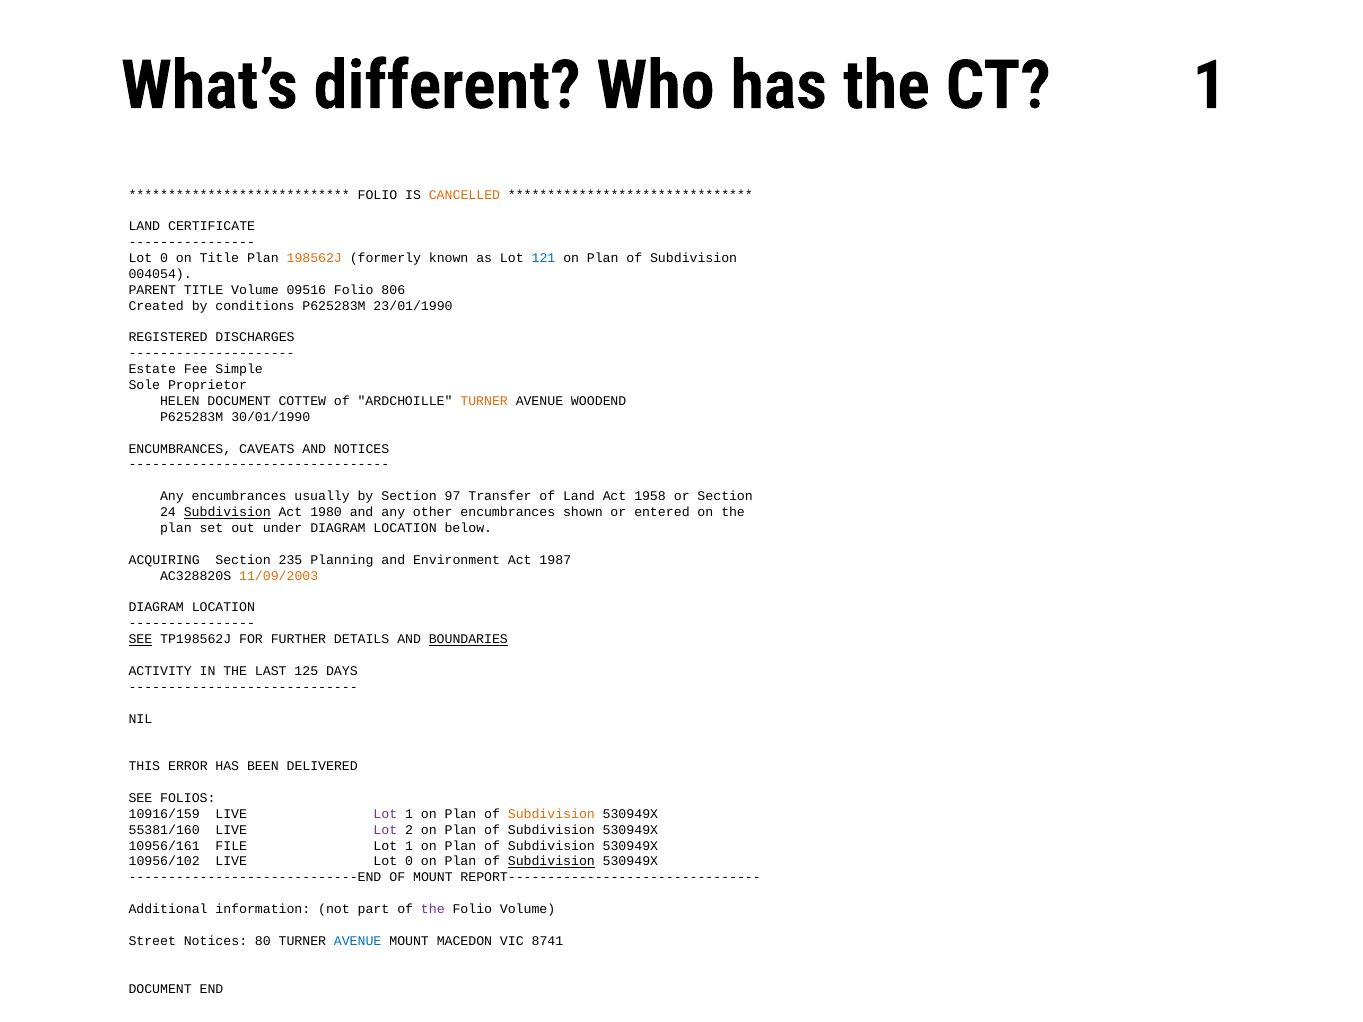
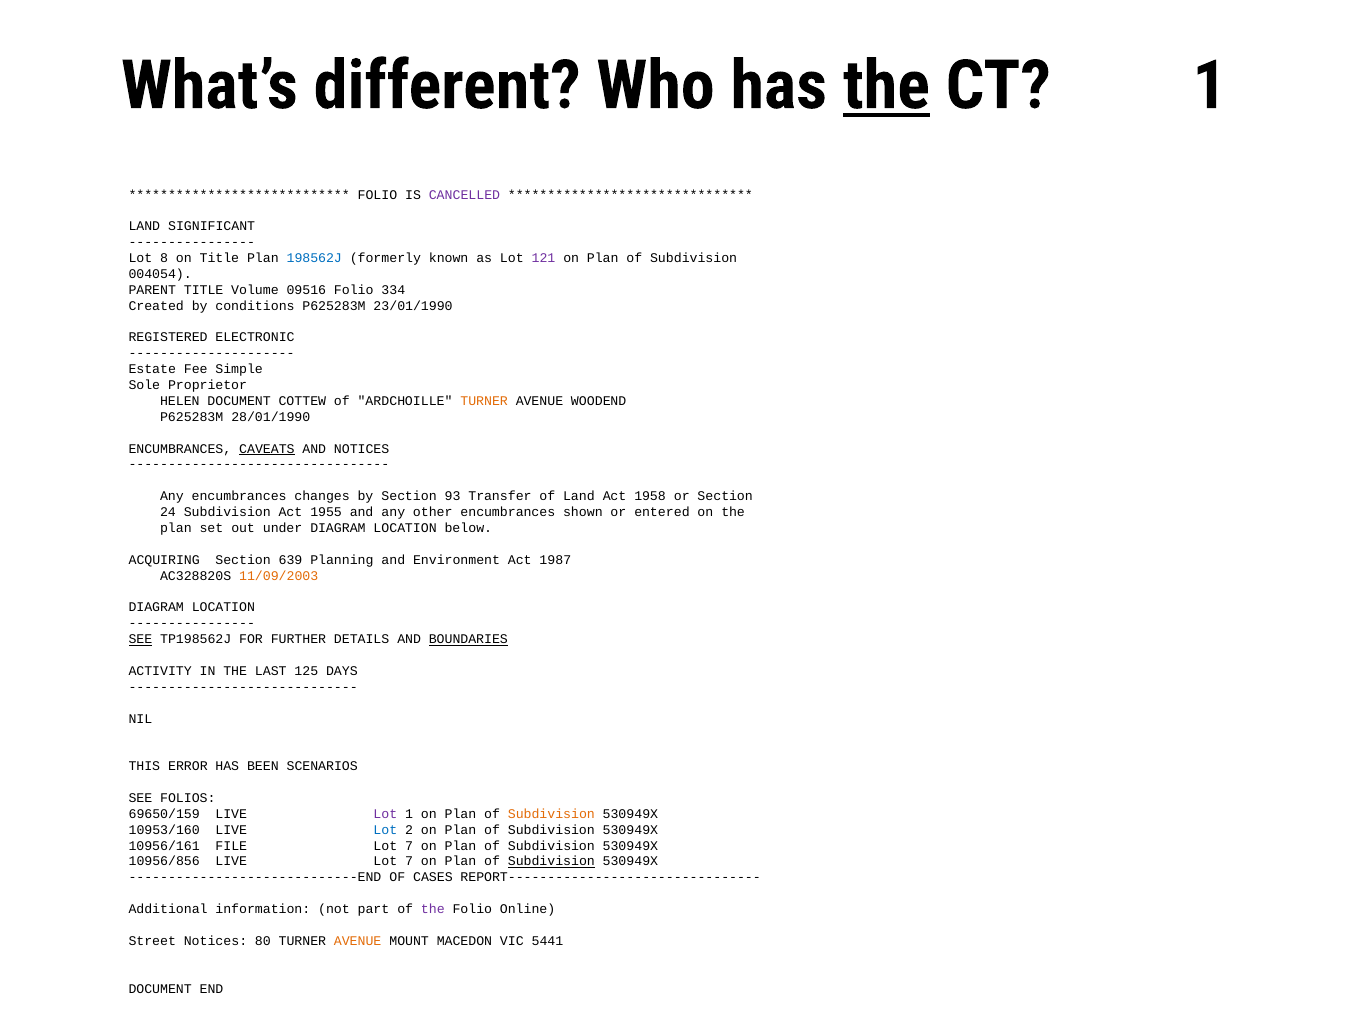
the underline: none -> present (886, 86)
CANCELLED colour: orange -> purple (464, 195)
CERTIFICATE: CERTIFICATE -> SIGNIFICANT (212, 226)
0: 0 -> 8 (164, 258)
198562J colour: orange -> blue (314, 258)
121 colour: blue -> purple (544, 258)
806: 806 -> 334 (393, 290)
DISCHARGES: DISCHARGES -> ELECTRONIC (255, 338)
30/01/1990: 30/01/1990 -> 28/01/1990 (271, 417)
CAVEATS underline: none -> present (267, 449)
usually: usually -> changes (322, 497)
97: 97 -> 93 (453, 497)
Subdivision underline: present -> none (227, 512)
1980: 1980 -> 1955 (326, 512)
235: 235 -> 639 (291, 560)
DELIVERED: DELIVERED -> SCENARIOS (322, 767)
10916/159: 10916/159 -> 69650/159 (164, 814)
55381/160: 55381/160 -> 10953/160 (164, 830)
Lot colour: purple -> blue (385, 830)
1: 1 -> 7 (409, 846)
10956/102: 10956/102 -> 10956/856 (164, 862)
LIVE Lot 0: 0 -> 7 (409, 862)
OF MOUNT: MOUNT -> CASES (433, 878)
Folio Volume: Volume -> Online (528, 909)
AVENUE colour: blue -> orange (358, 941)
8741: 8741 -> 5441 (547, 941)
